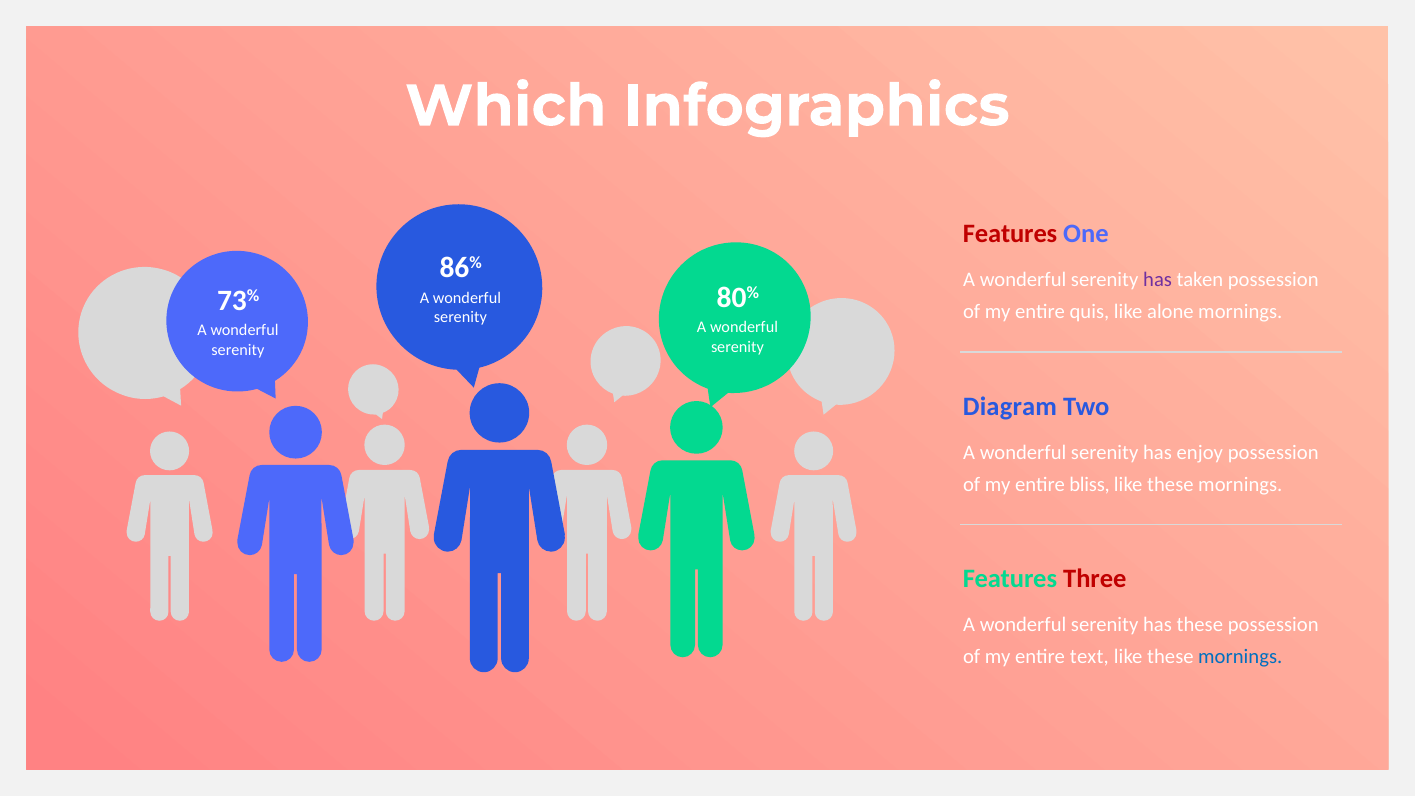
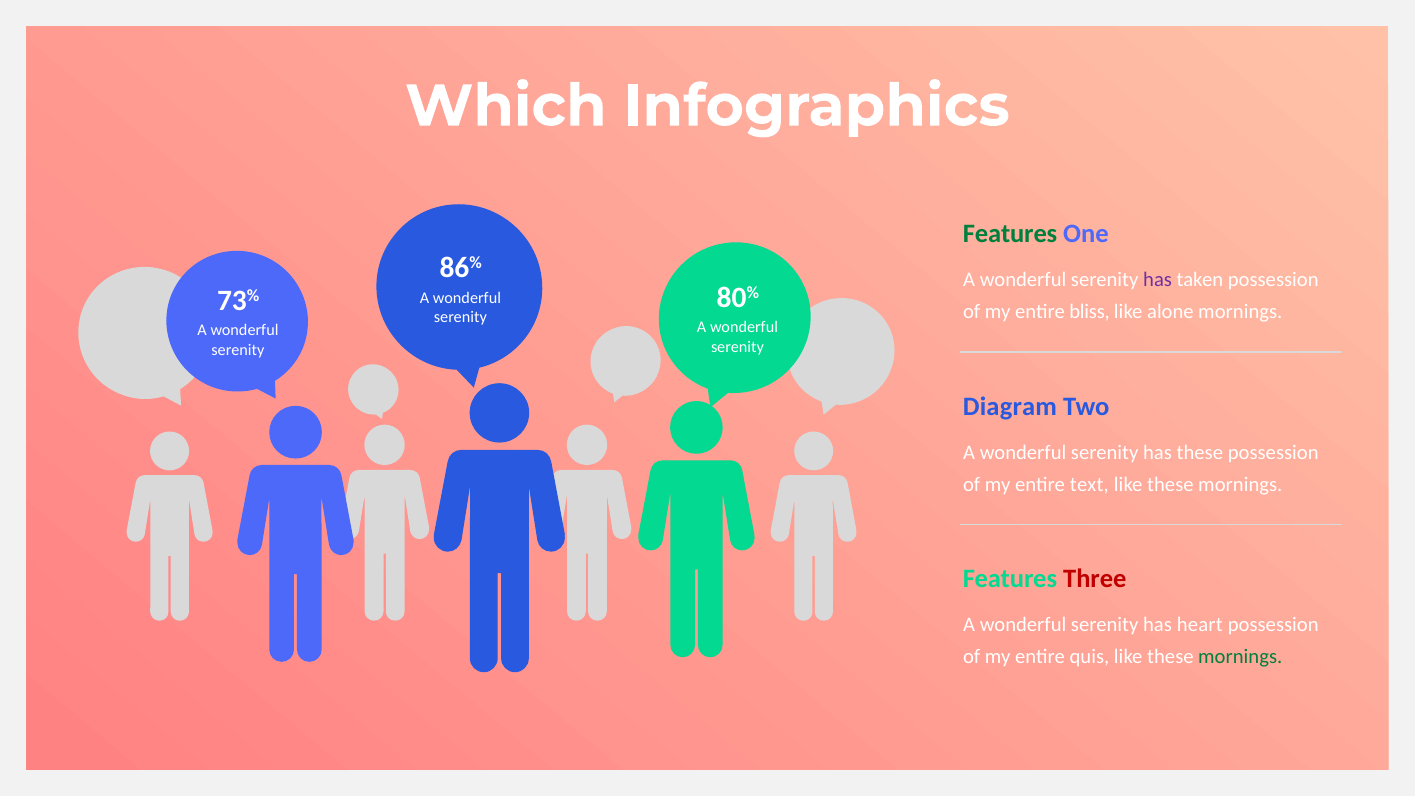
Features colour: red -> green (1010, 234)
quis: quis -> bliss (1090, 312)
has enjoy: enjoy -> these (1200, 452)
bliss: bliss -> text (1089, 484)
has these: these -> heart (1200, 625)
text: text -> quis (1089, 657)
mornings colour: blue -> green (1240, 657)
